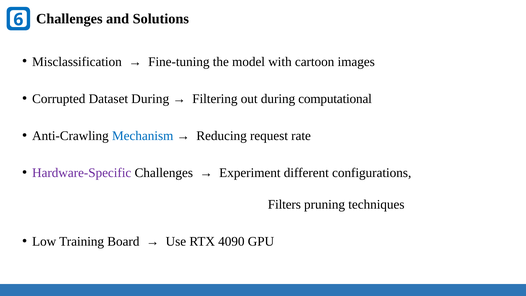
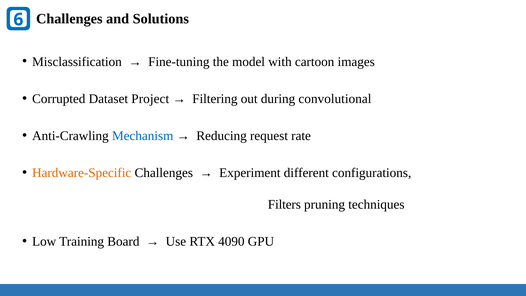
Dataset During: During -> Project (150, 99)
computational: computational -> convolutional (335, 99)
Hardware-Specific colour: purple -> orange (82, 173)
